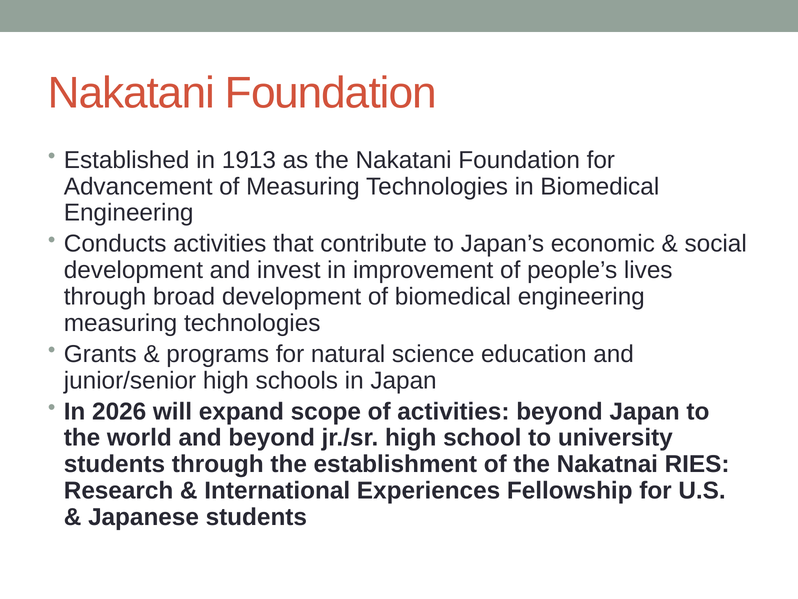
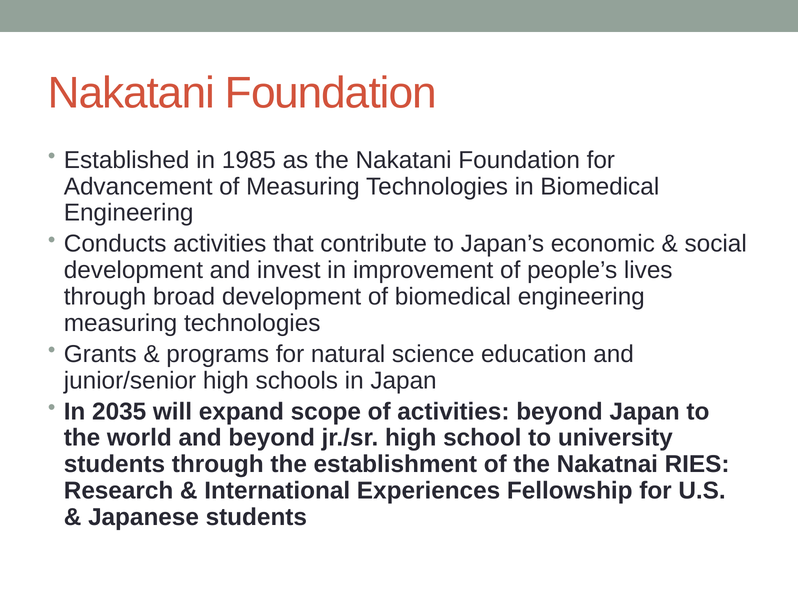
1913: 1913 -> 1985 (249, 160)
2026: 2026 -> 2035 (119, 411)
